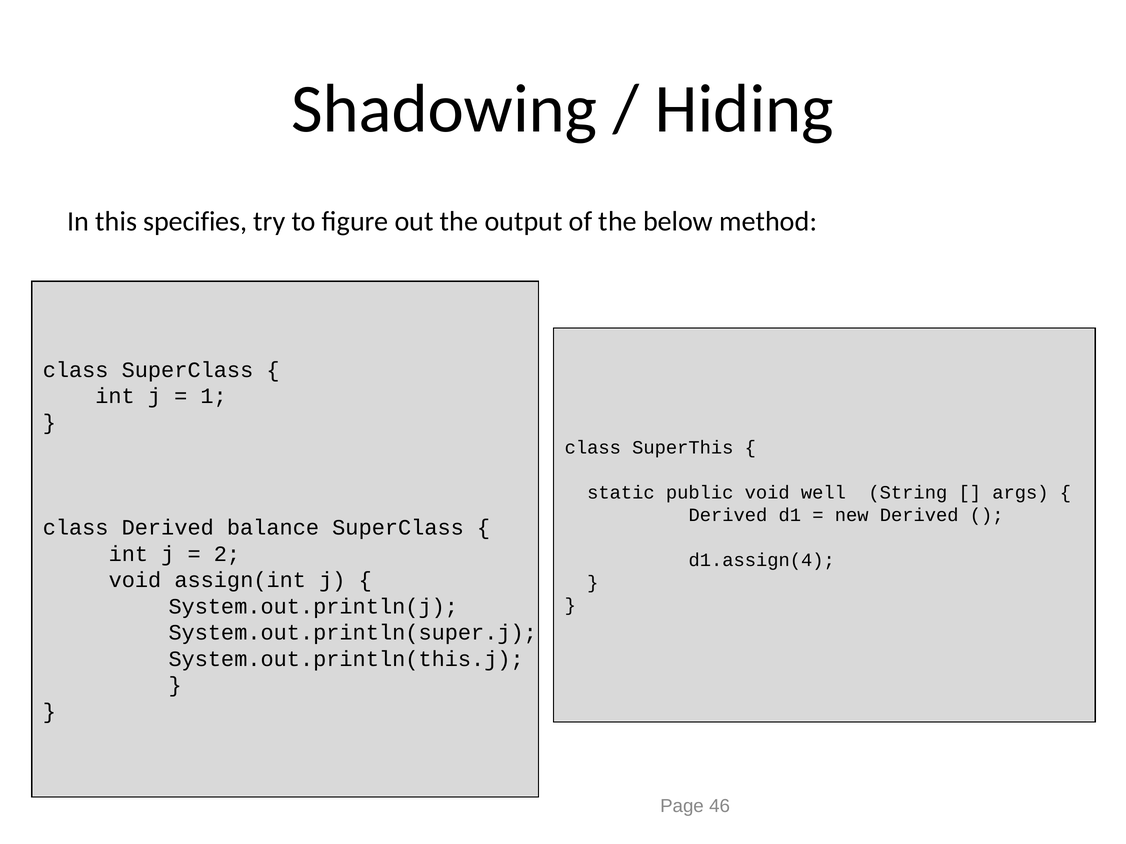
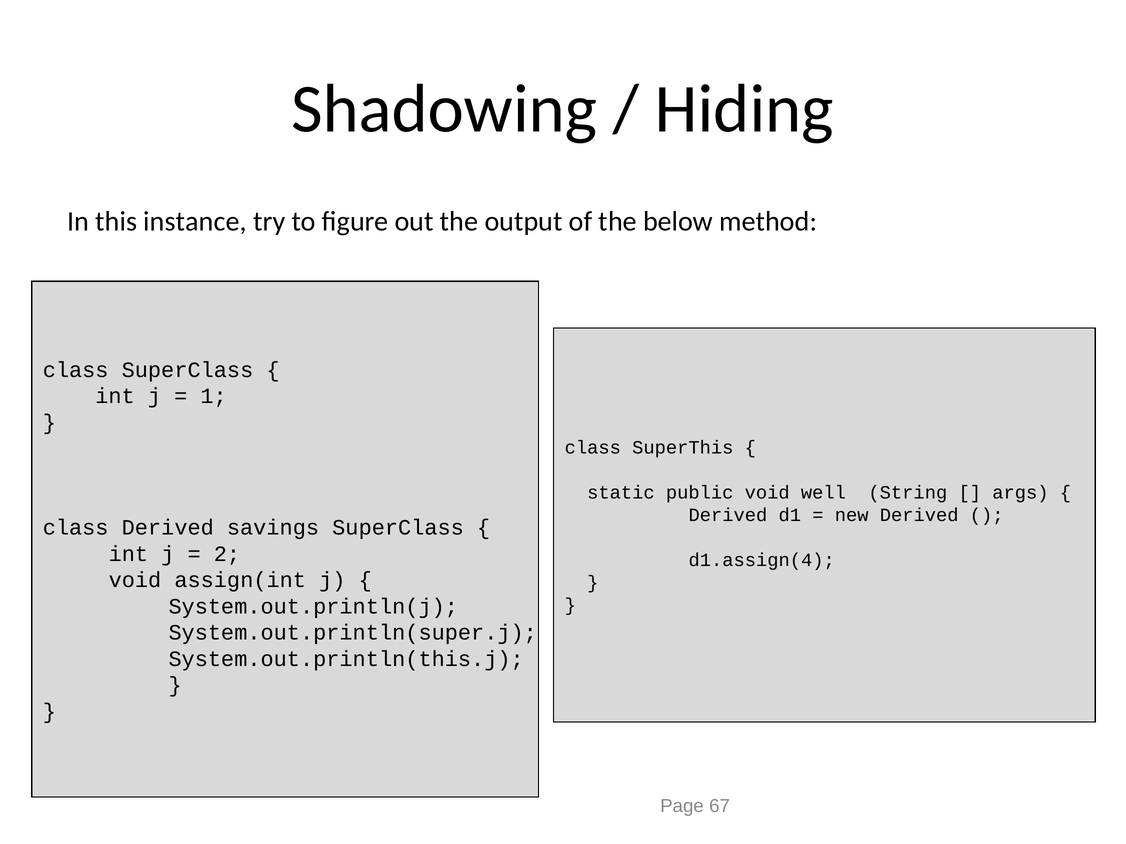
specifies: specifies -> instance (195, 221)
balance: balance -> savings (273, 528)
46: 46 -> 67 (720, 806)
